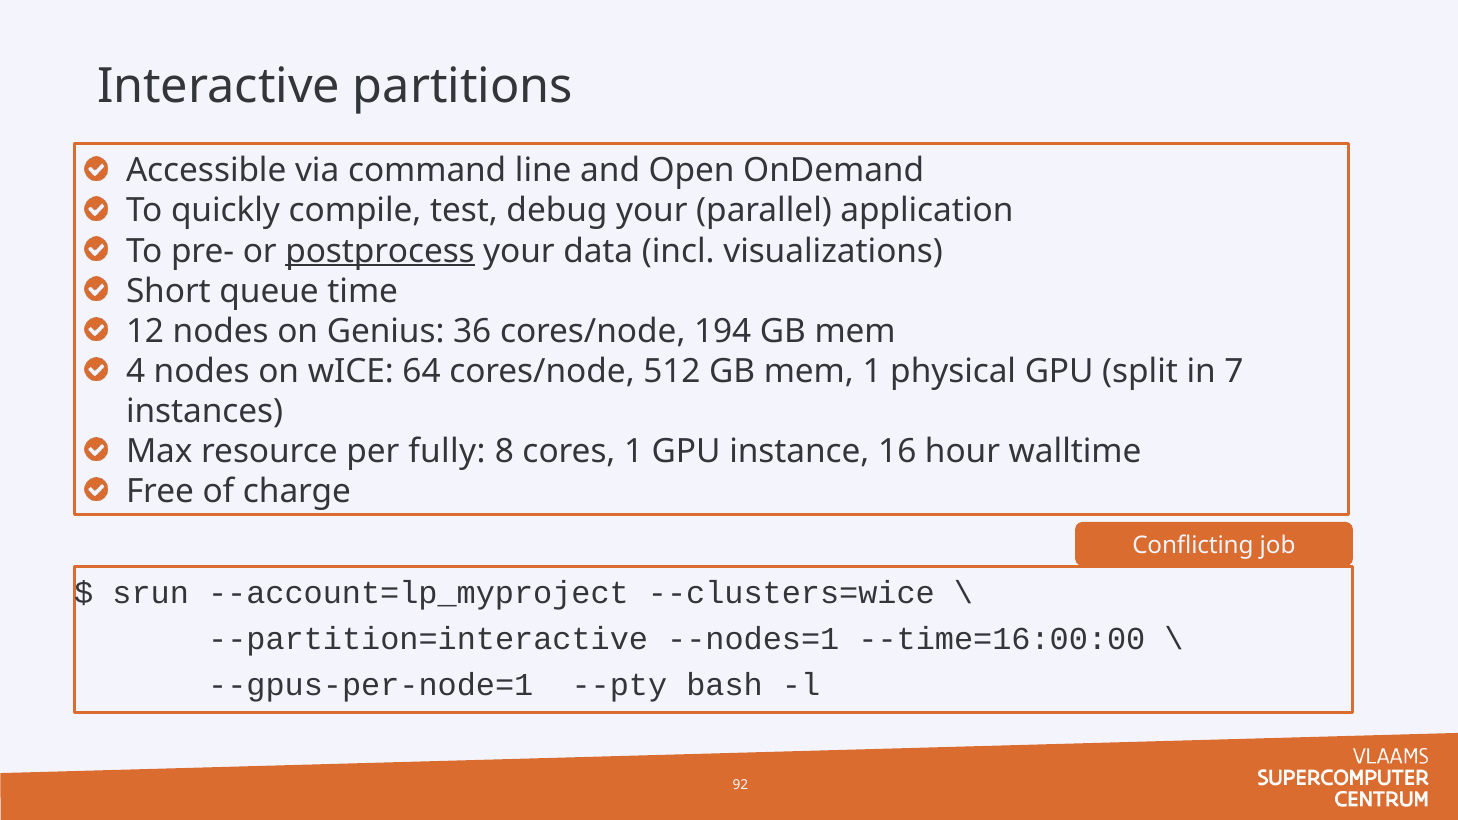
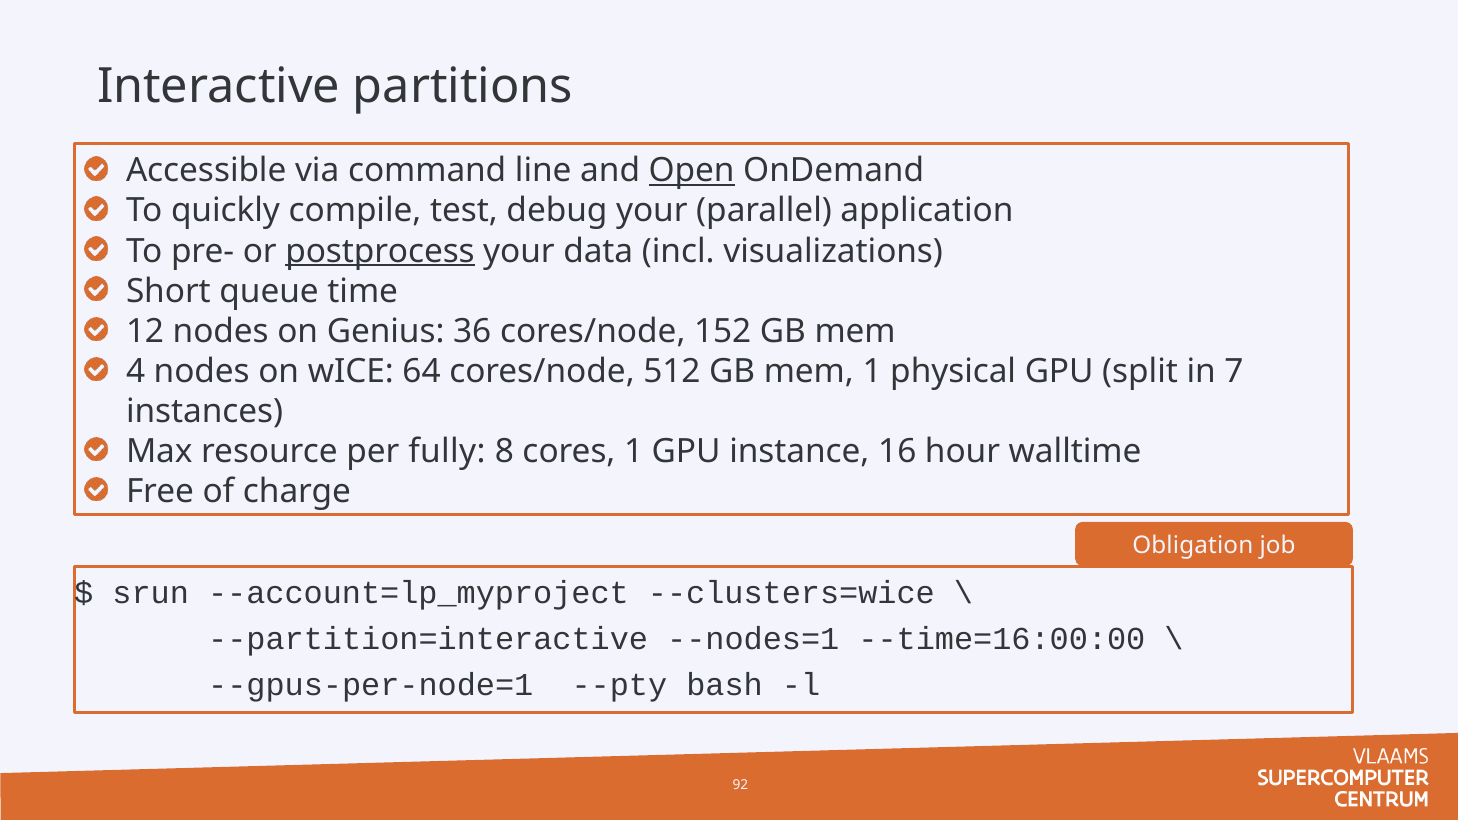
Open underline: none -> present (692, 171)
194: 194 -> 152 (723, 331)
Conflicting: Conflicting -> Obligation (1193, 546)
